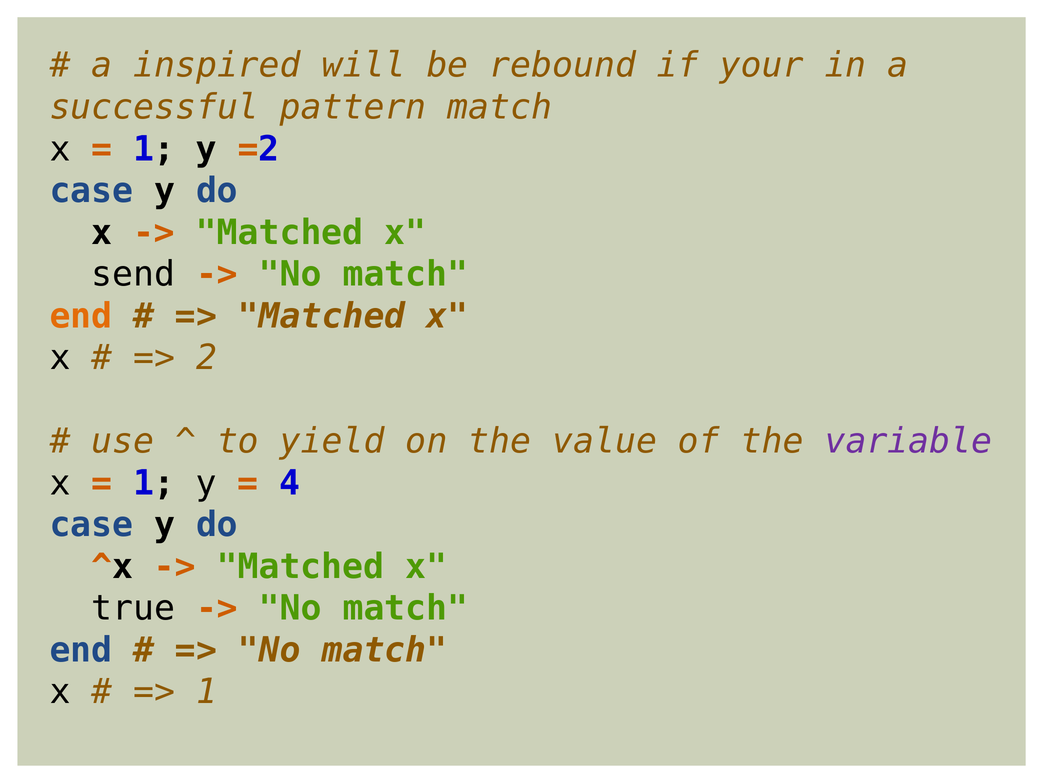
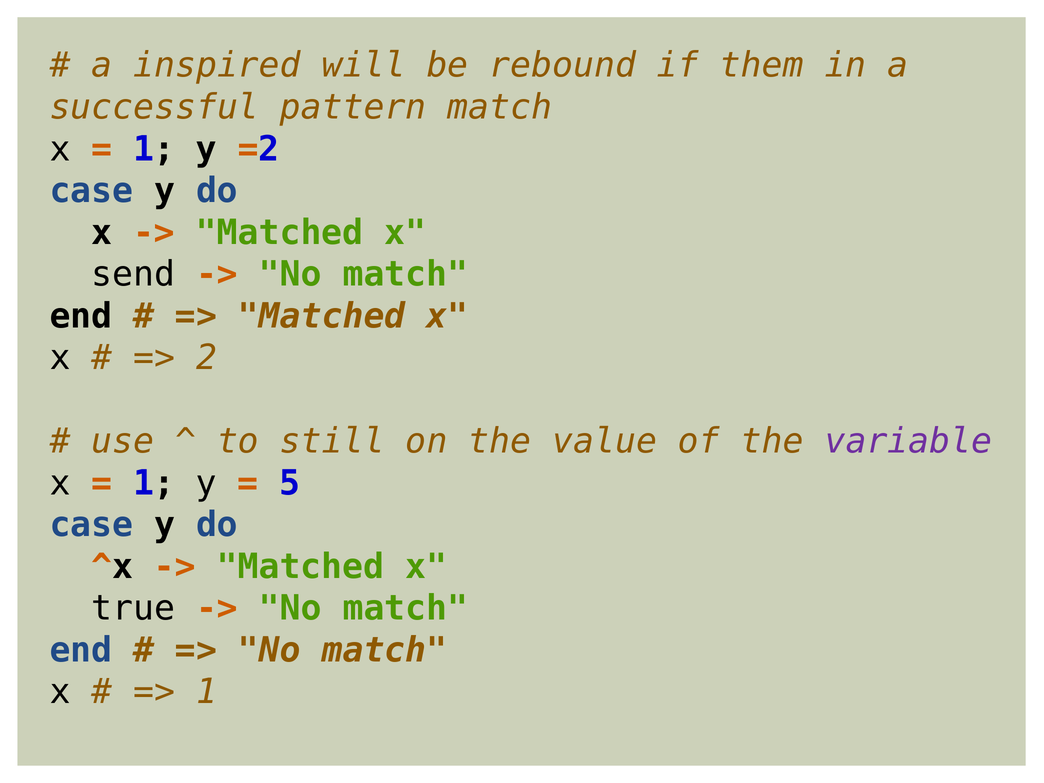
your: your -> them (762, 65)
end colour: orange -> black (81, 316)
yield: yield -> still (332, 441)
4: 4 -> 5 (290, 483)
